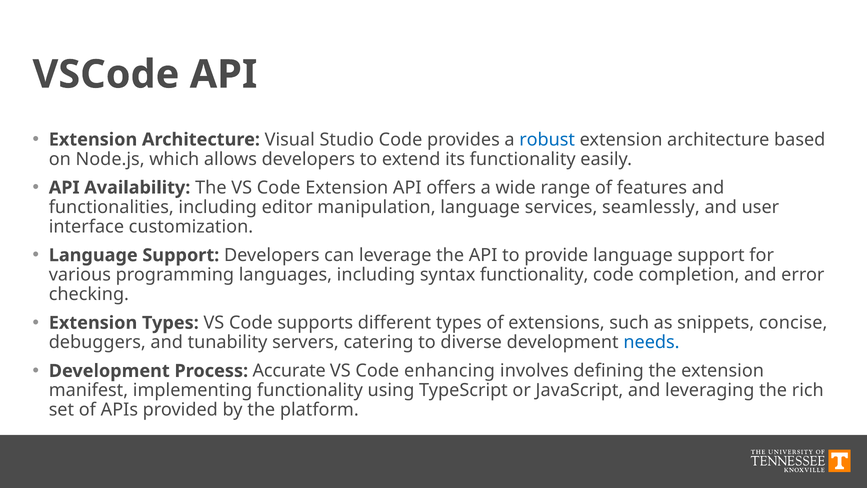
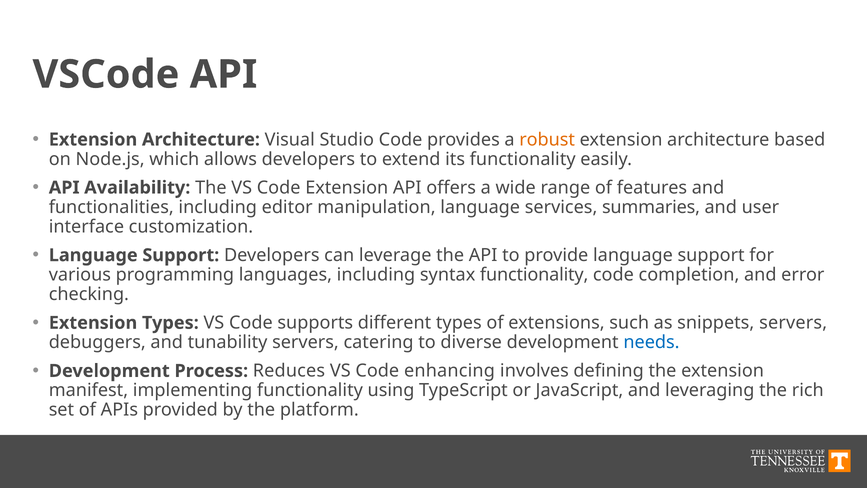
robust colour: blue -> orange (547, 139)
seamlessly: seamlessly -> summaries (651, 207)
snippets concise: concise -> servers (793, 323)
Accurate: Accurate -> Reduces (289, 371)
